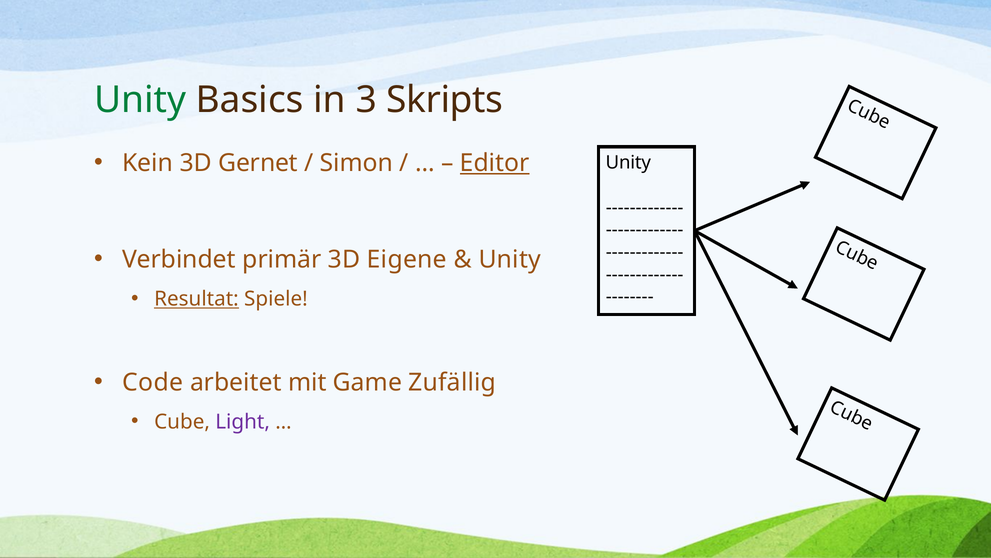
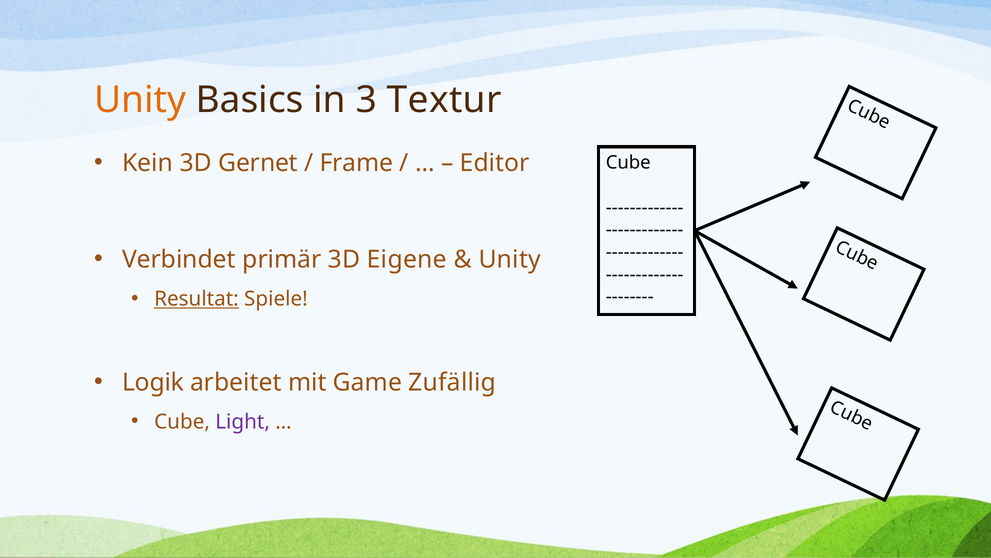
Unity colour: green -> orange (140, 100)
Skripts: Skripts -> Textur (444, 100)
Simon: Simon -> Frame (356, 163)
Editor underline: present -> none (495, 163)
Unity: Unity -> Cube (628, 163)
Code: Code -> Logik (153, 382)
